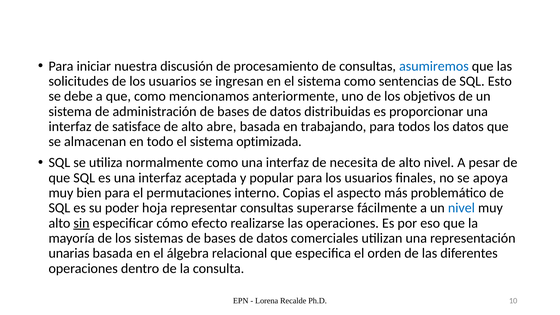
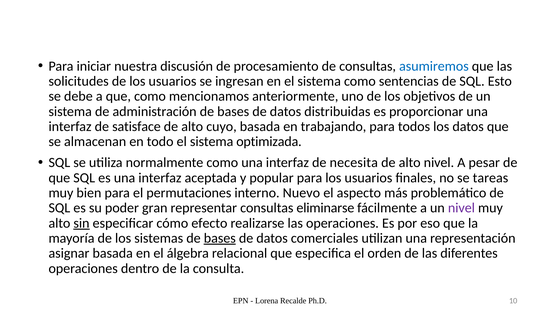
abre: abre -> cuyo (221, 127)
apoya: apoya -> tareas (490, 178)
Copias: Copias -> Nuevo (301, 193)
hoja: hoja -> gran (155, 208)
superarse: superarse -> eliminarse (325, 208)
nivel colour: blue -> purple (461, 208)
bases underline: none -> present (220, 238)
unarias: unarias -> asignar (69, 253)
